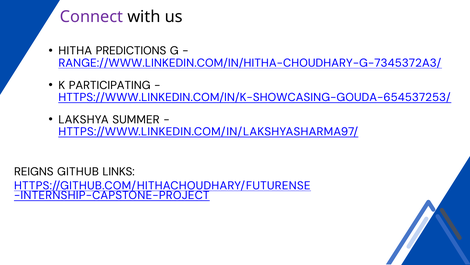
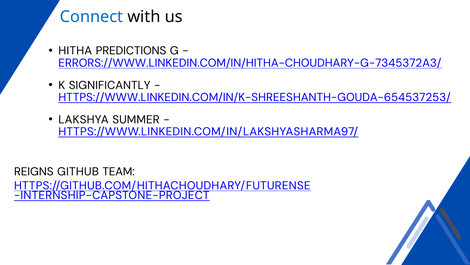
Connect colour: purple -> blue (92, 17)
RANGE://WWW.LINKEDIN.COM/IN/HITHA-CHOUDHARY-G-7345372A3/: RANGE://WWW.LINKEDIN.COM/IN/HITHA-CHOUDHARY-G-7345372A3/ -> ERRORS://WWW.LINKEDIN.COM/IN/HITHA-CHOUDHARY-G-7345372A3/ (250, 63)
PARTICIPATING: PARTICIPATING -> SIGNIFICANTLY (110, 85)
HTTPS://WWW.LINKEDIN.COM/IN/K-SHOWCASING-GOUDA-654537253/: HTTPS://WWW.LINKEDIN.COM/IN/K-SHOWCASING-GOUDA-654537253/ -> HTTPS://WWW.LINKEDIN.COM/IN/K-SHREESHANTH-GOUDA-654537253/ (255, 97)
LINKS: LINKS -> TEAM (119, 171)
